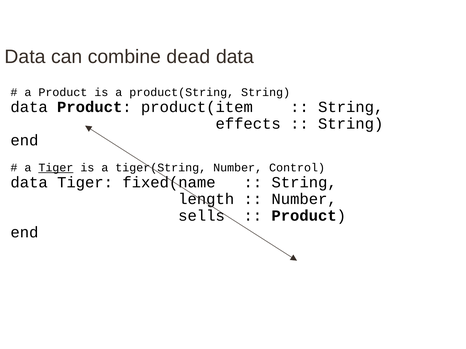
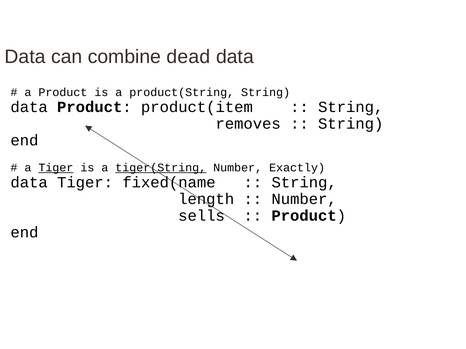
effects: effects -> removes (248, 124)
tiger(String underline: none -> present (161, 168)
Control: Control -> Exactly (297, 168)
